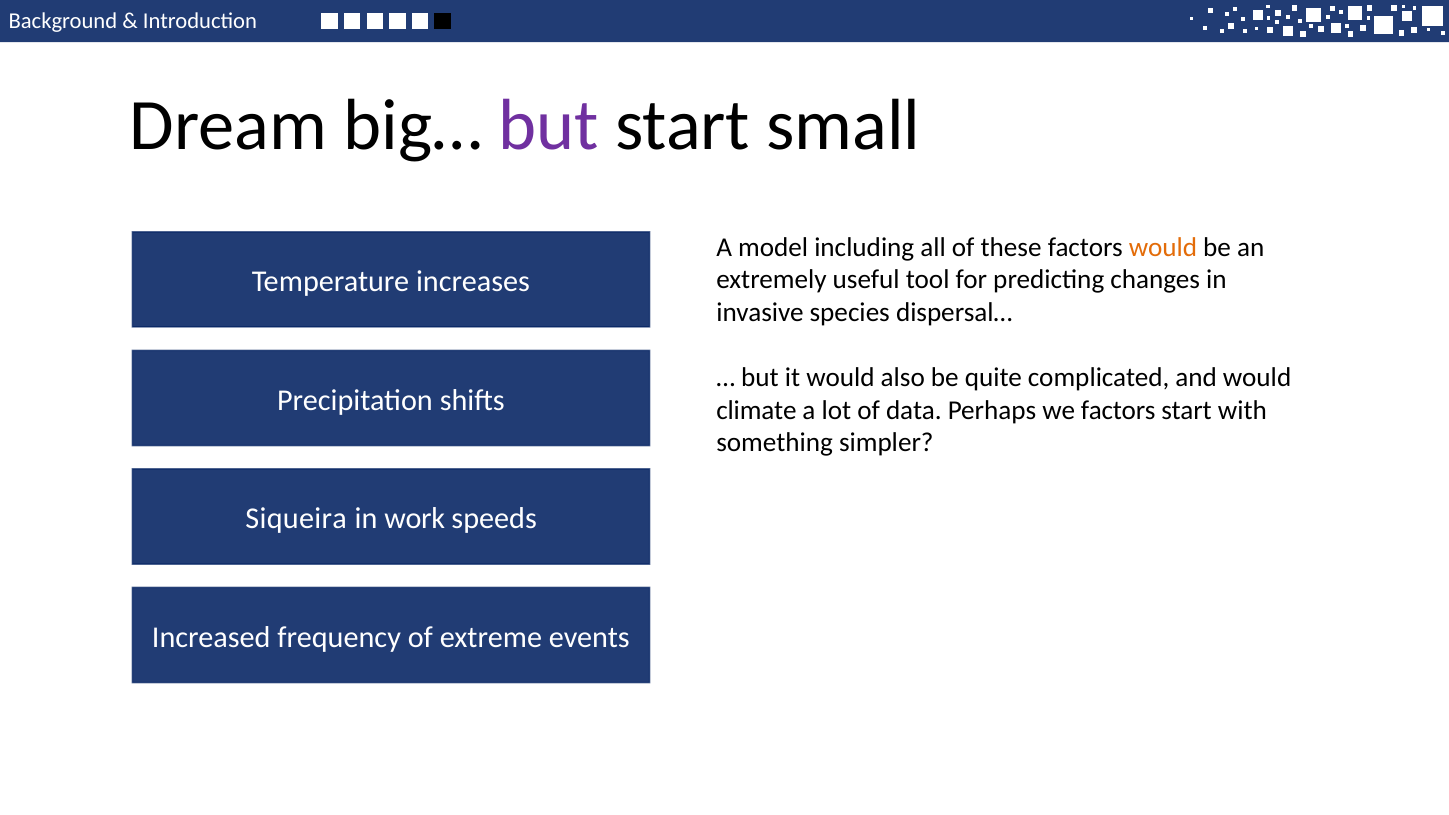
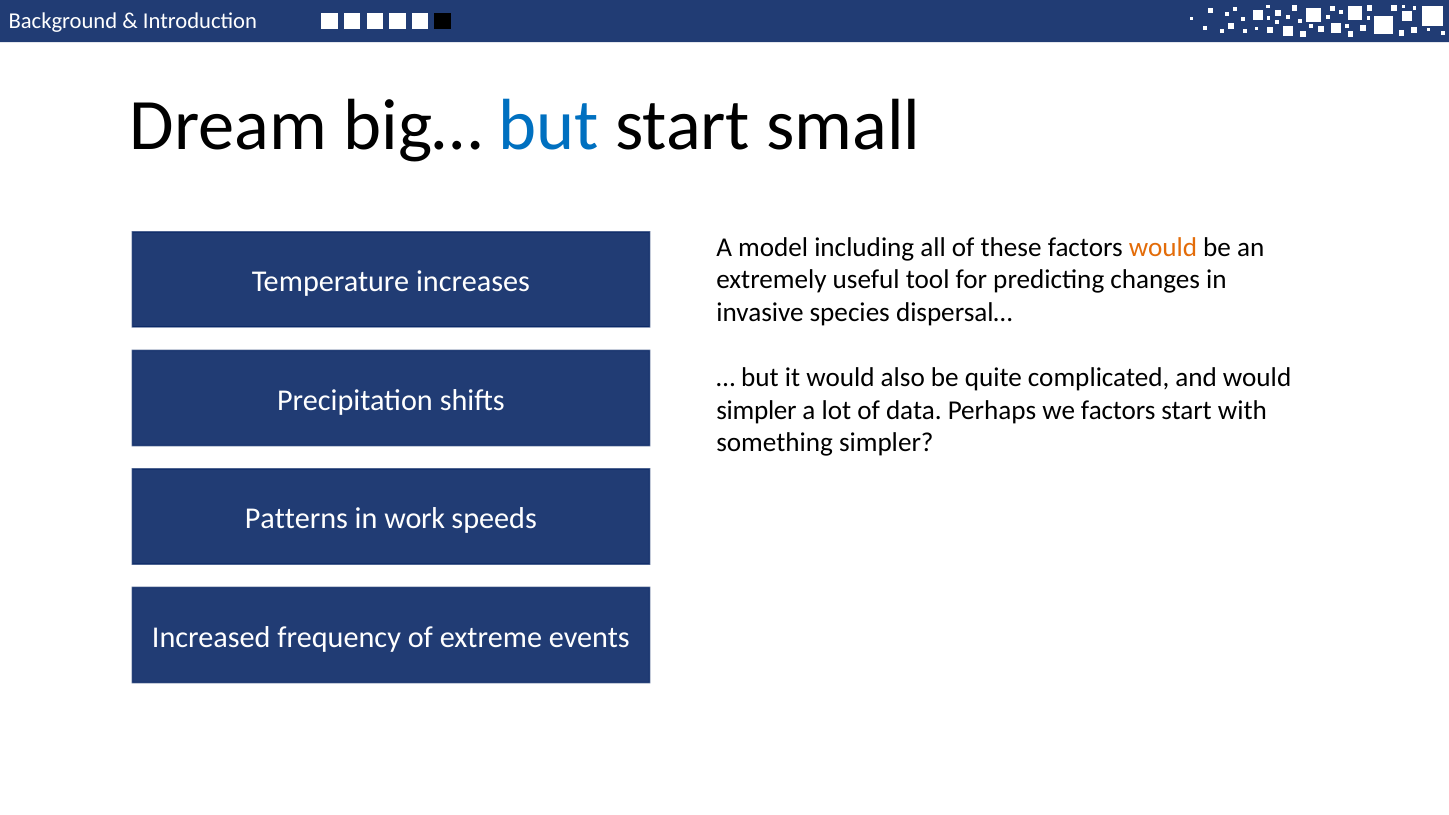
but colour: purple -> blue (549, 125)
climate: climate -> simpler (757, 410)
Siqueira: Siqueira -> Patterns (296, 519)
